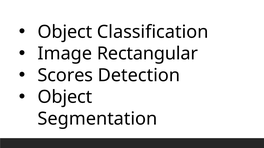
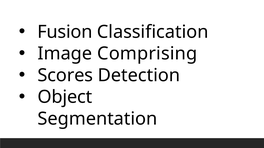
Object: Object -> Fusion (65, 32)
Rectangular: Rectangular -> Comprising (147, 54)
